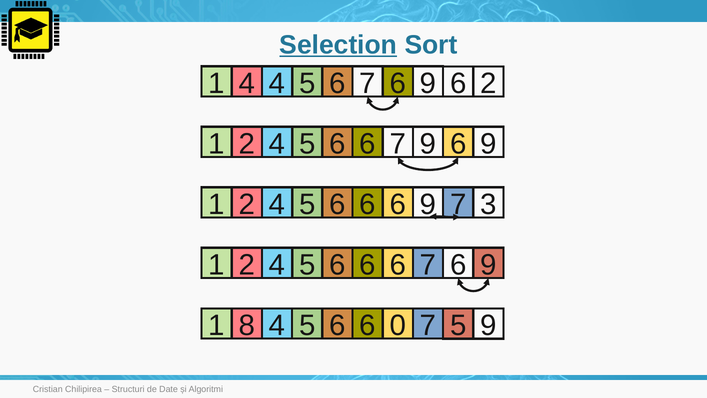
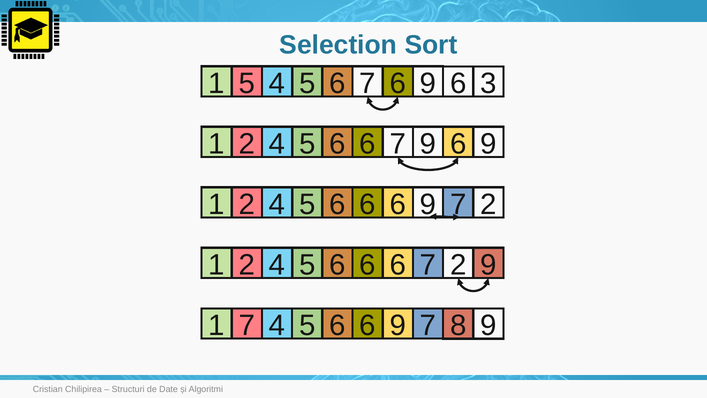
Selection underline: present -> none (338, 45)
1 4: 4 -> 5 (247, 83)
6 2: 2 -> 3 (488, 84)
3: 3 -> 2 (488, 204)
6 6 7 6: 6 -> 2 (458, 265)
1 8: 8 -> 7 (247, 325)
5 6 6 0: 0 -> 9 (398, 325)
7 5: 5 -> 8 (458, 325)
